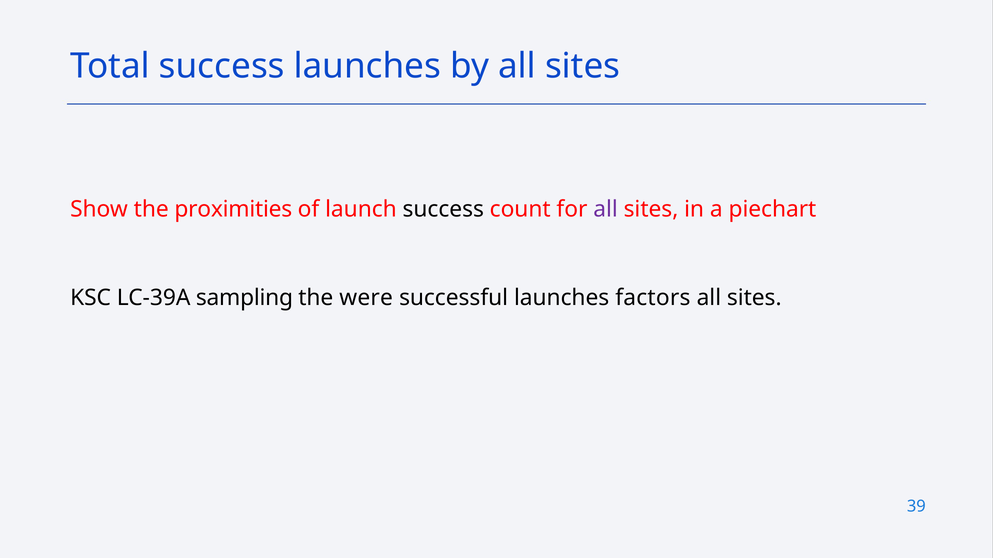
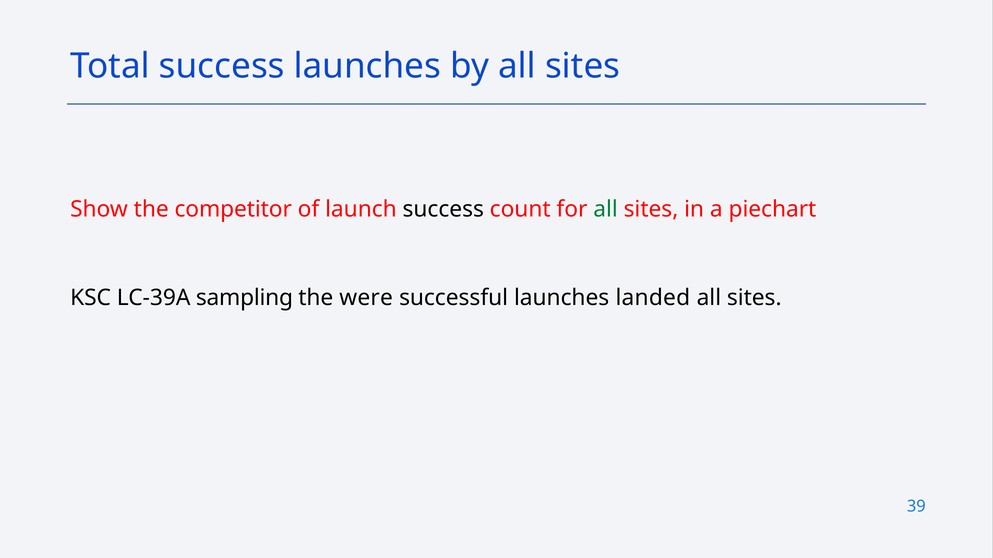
proximities: proximities -> competitor (233, 209)
all colour: purple -> green (606, 209)
factors: factors -> landed (653, 298)
